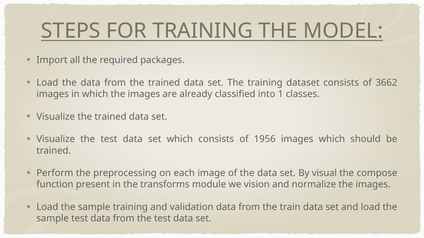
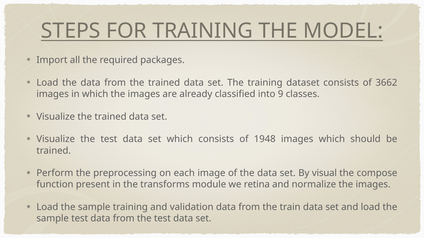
1: 1 -> 9 (281, 94)
1956: 1956 -> 1948 (265, 139)
vision: vision -> retina (257, 185)
